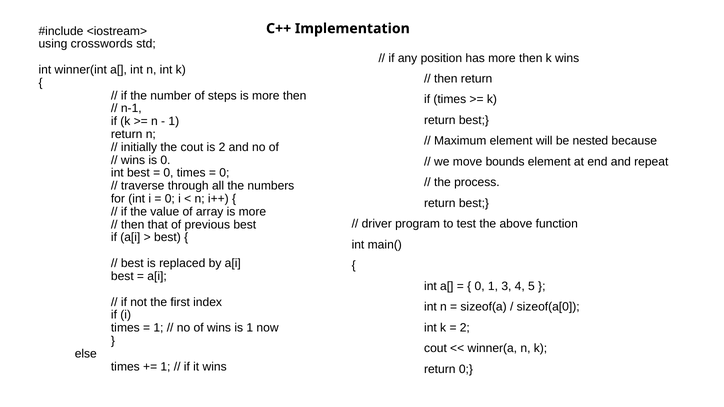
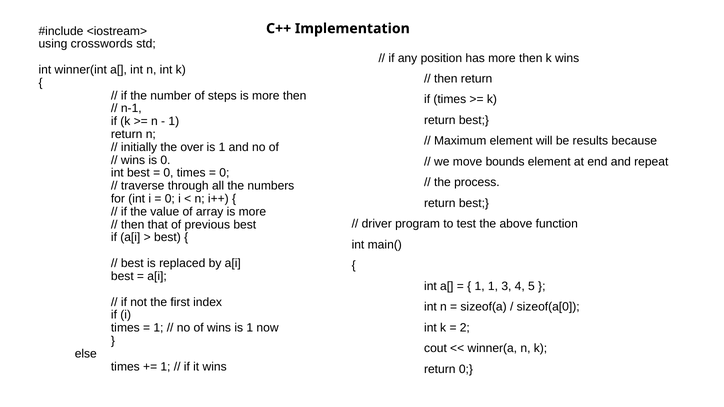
nested: nested -> results (590, 141)
the cout: cout -> over (192, 147)
2: 2 -> 1 (222, 147)
0: 0 -> 1 (480, 286)
